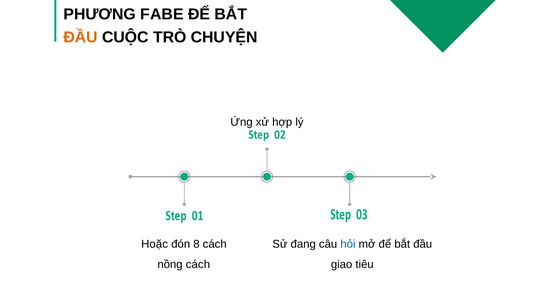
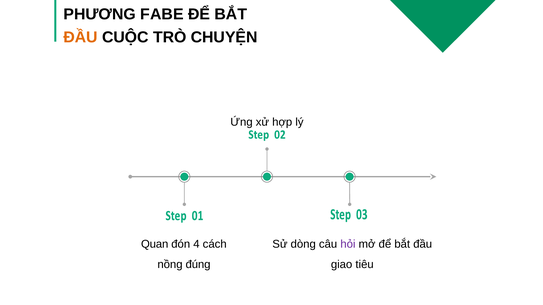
Hoặc: Hoặc -> Quan (155, 244)
8: 8 -> 4 (196, 244)
đang: đang -> dòng (303, 244)
hỏi colour: blue -> purple (348, 244)
nồng cách: cách -> đúng (198, 265)
